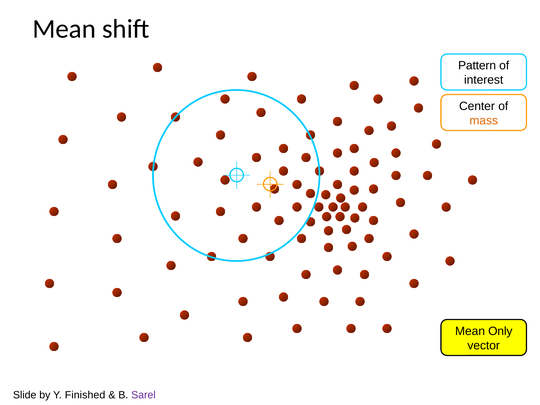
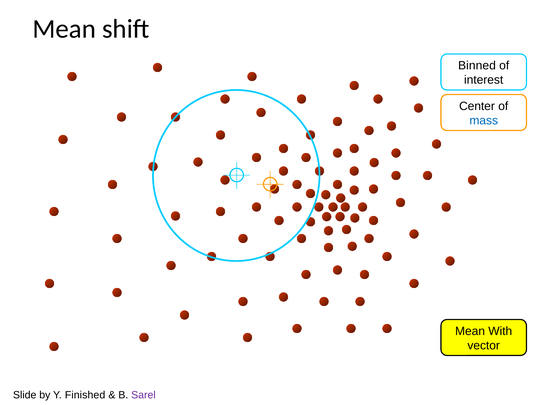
Pattern: Pattern -> Binned (477, 66)
mass colour: orange -> blue (484, 121)
Only: Only -> With (500, 331)
